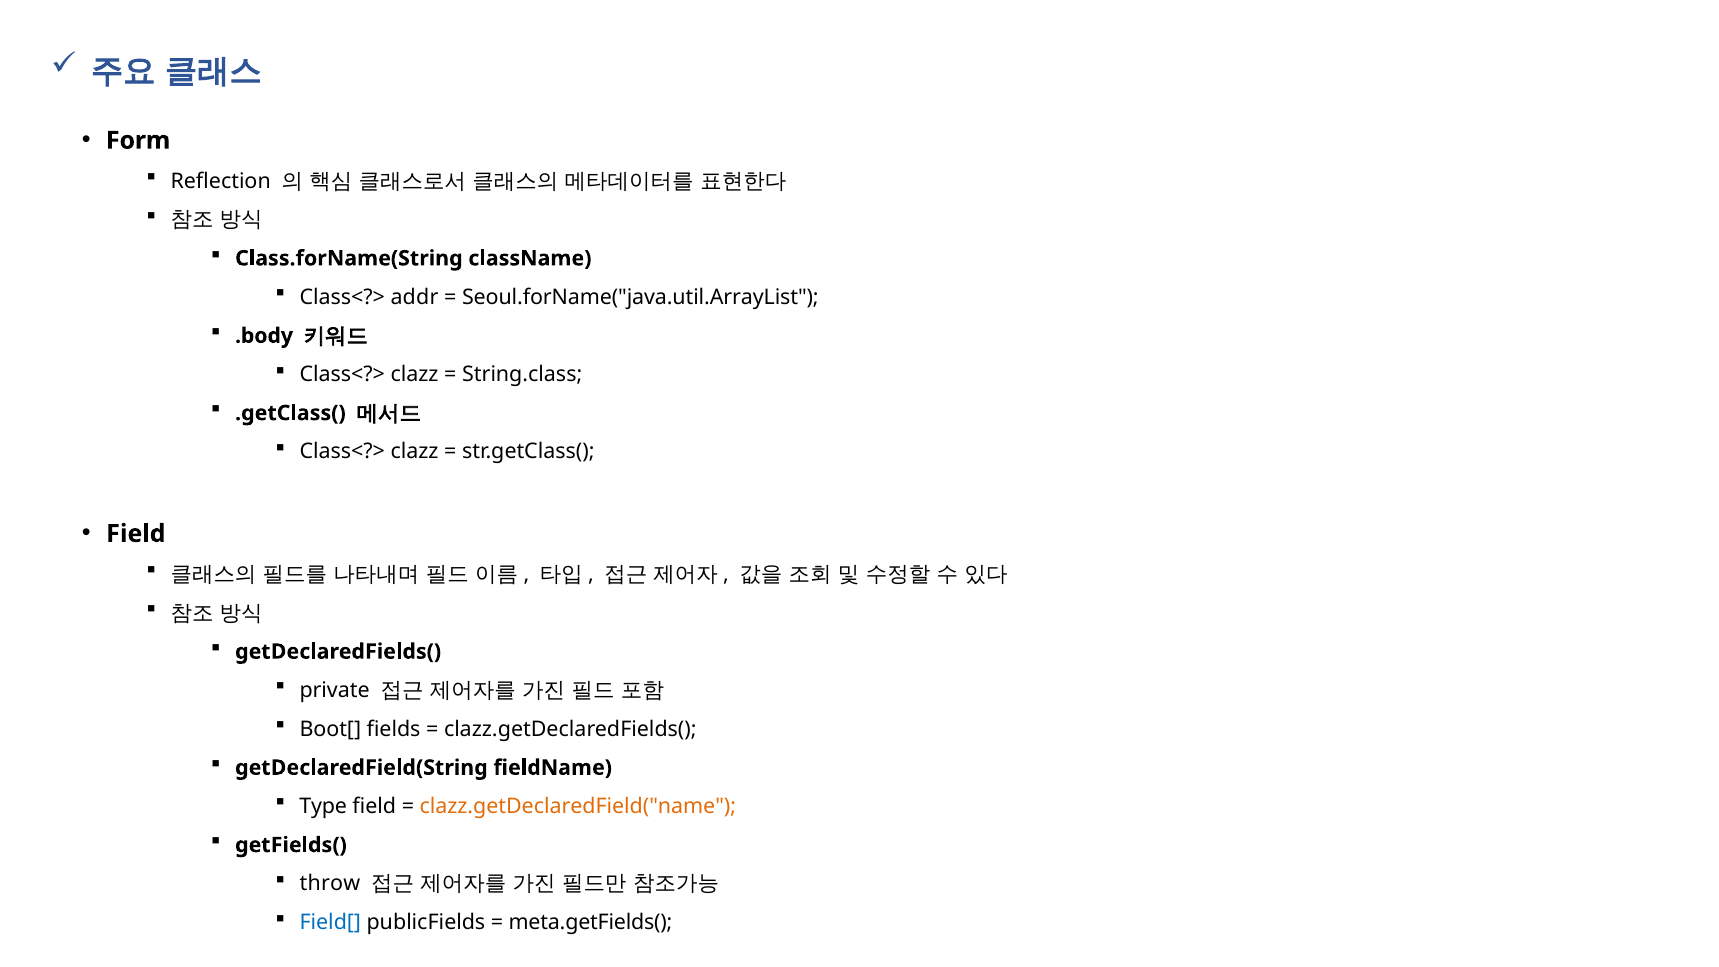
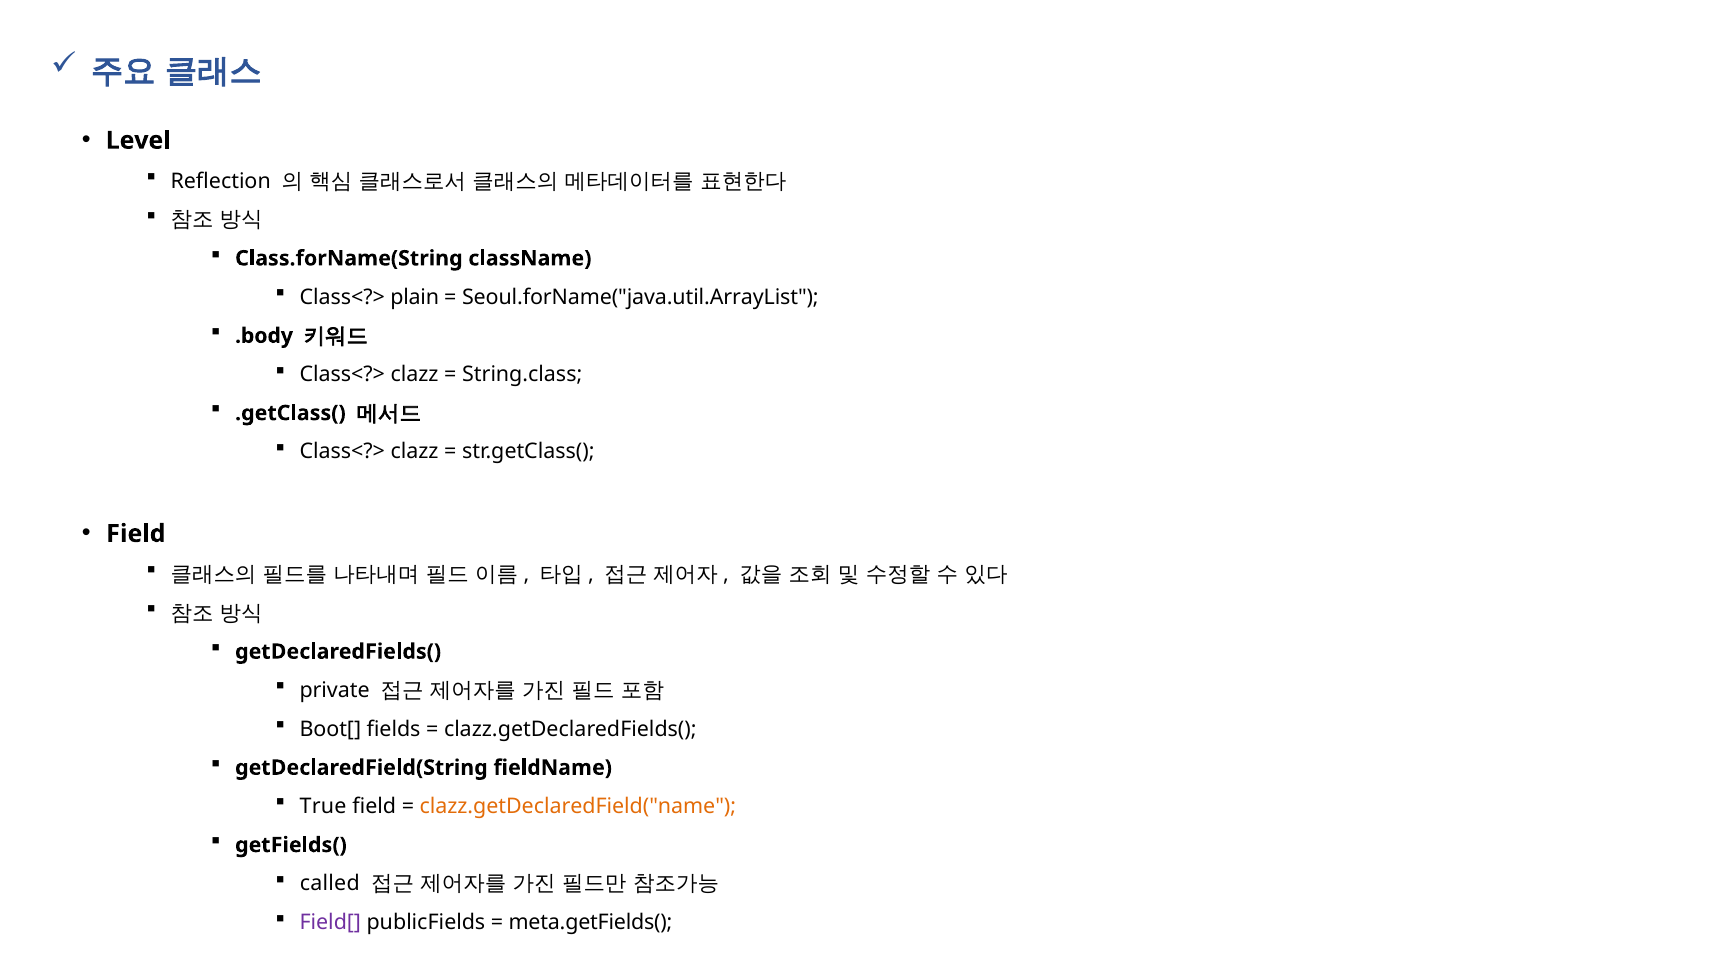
Form: Form -> Level (138, 140)
addr: addr -> plain (415, 297)
Type: Type -> True (323, 806)
throw: throw -> called (330, 884)
Field[ colour: blue -> purple (330, 922)
